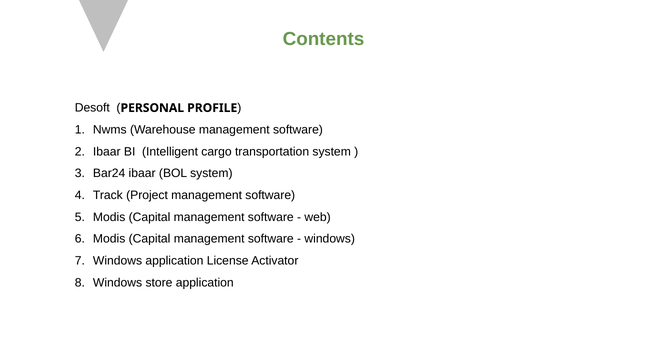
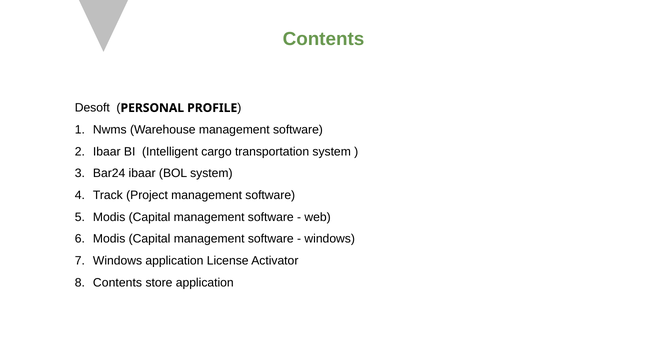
Windows: Windows -> Contents (118, 283)
